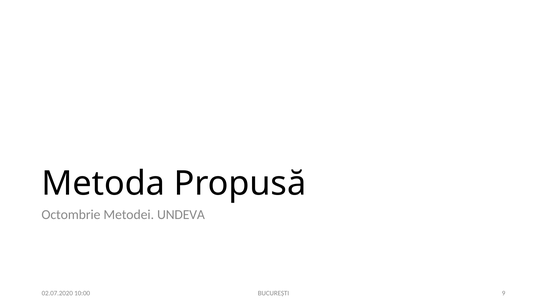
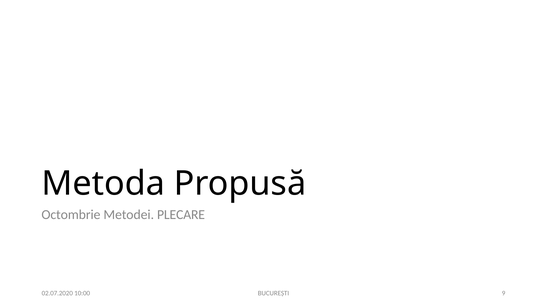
UNDEVA: UNDEVA -> PLECARE (181, 215)
